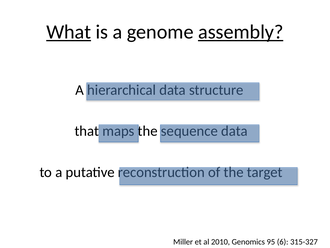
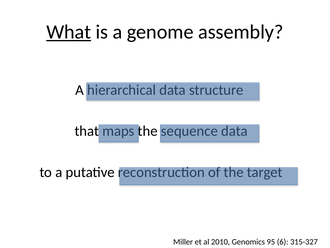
assembly underline: present -> none (241, 32)
